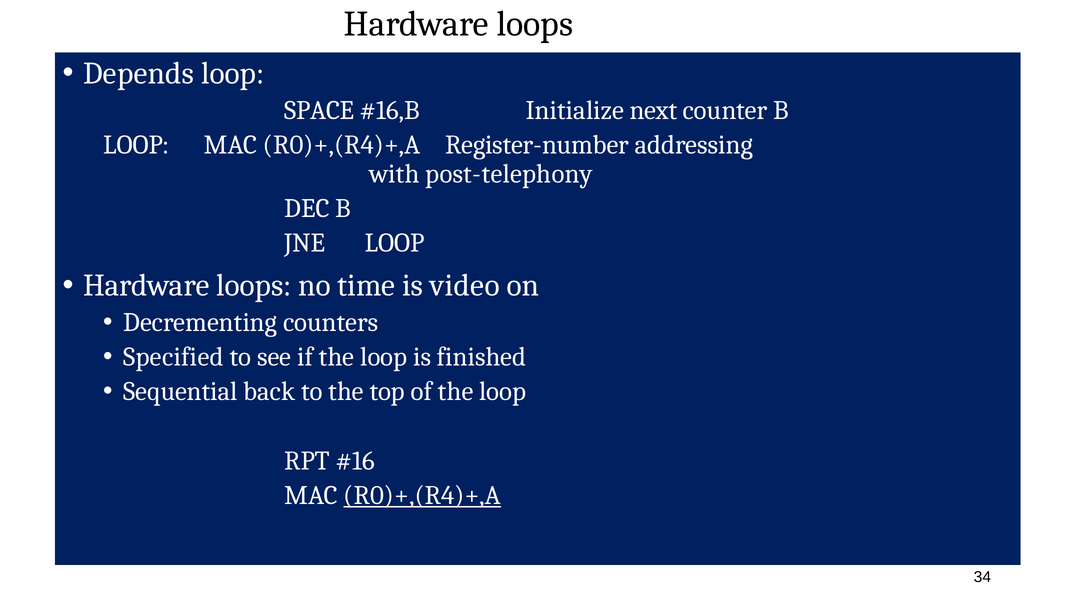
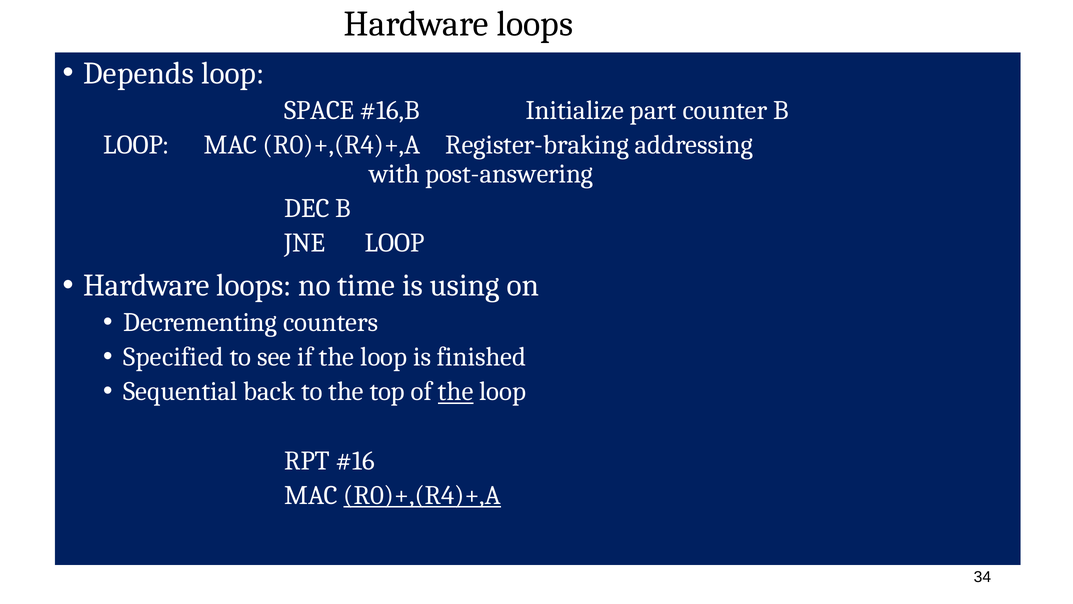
next: next -> part (653, 110)
Register-number: Register-number -> Register-braking (537, 145)
post-telephony: post-telephony -> post-answering (509, 174)
video: video -> using (465, 285)
the underline: none -> present (456, 391)
